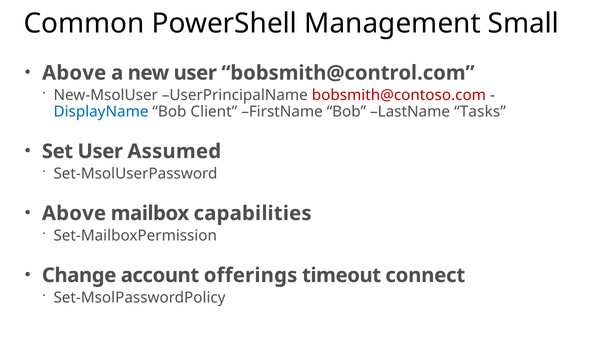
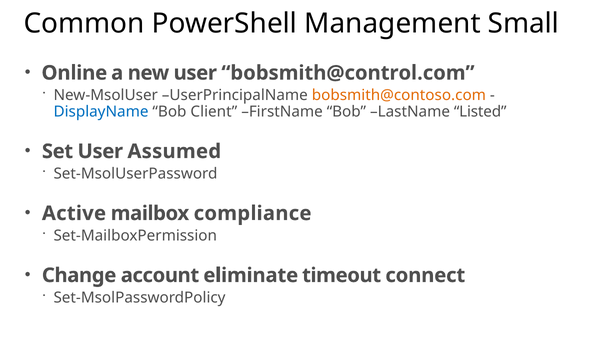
Above: Above -> Online (74, 73)
bobsmith@contoso.com colour: red -> orange (399, 95)
Tasks: Tasks -> Listed (480, 112)
Above: Above -> Active (74, 213)
capabilities: capabilities -> compliance (253, 213)
offerings: offerings -> eliminate (251, 275)
